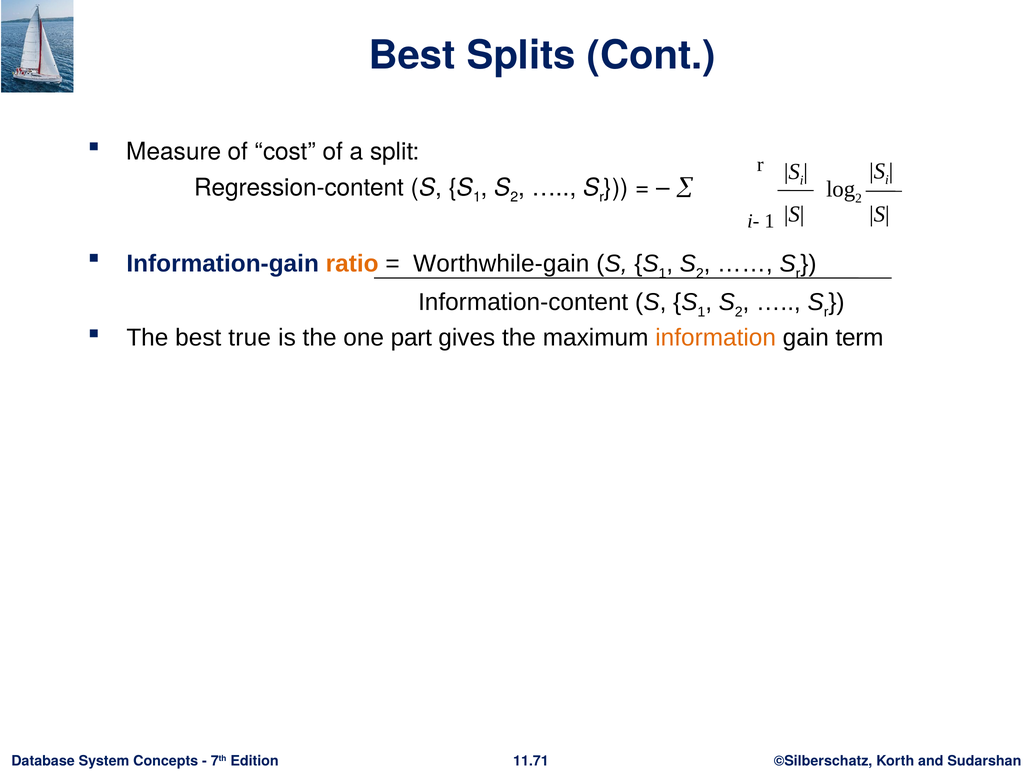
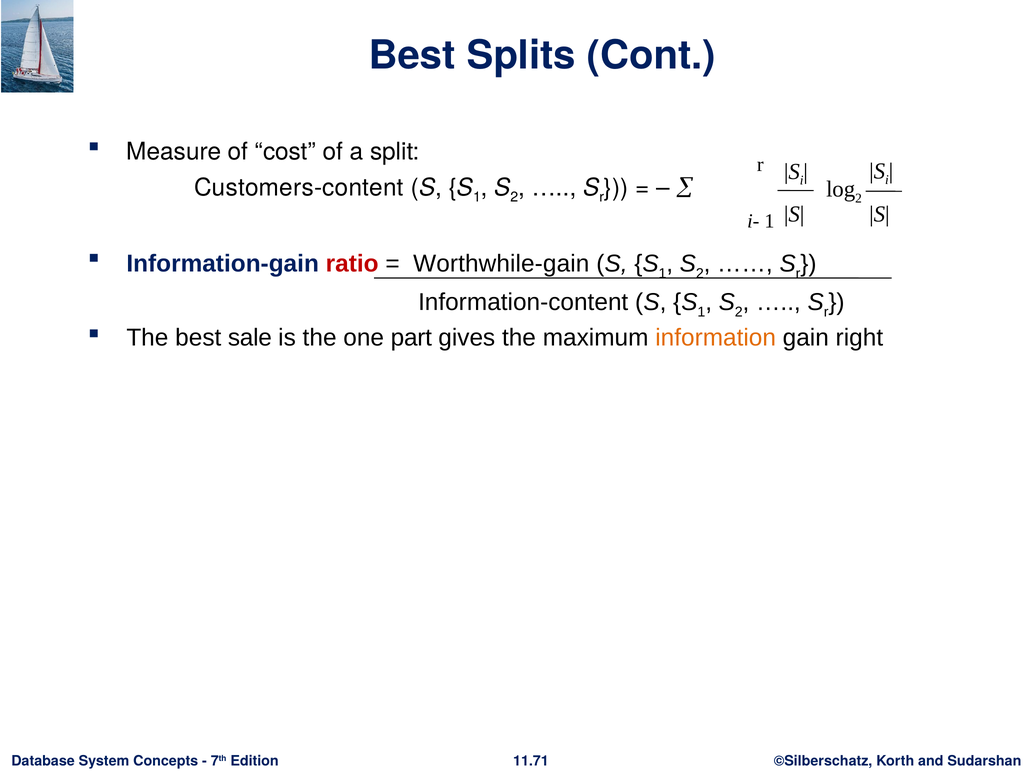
Regression-content: Regression-content -> Customers-content (299, 188)
ratio colour: orange -> red (352, 264)
true: true -> sale (250, 338)
term: term -> right (859, 338)
